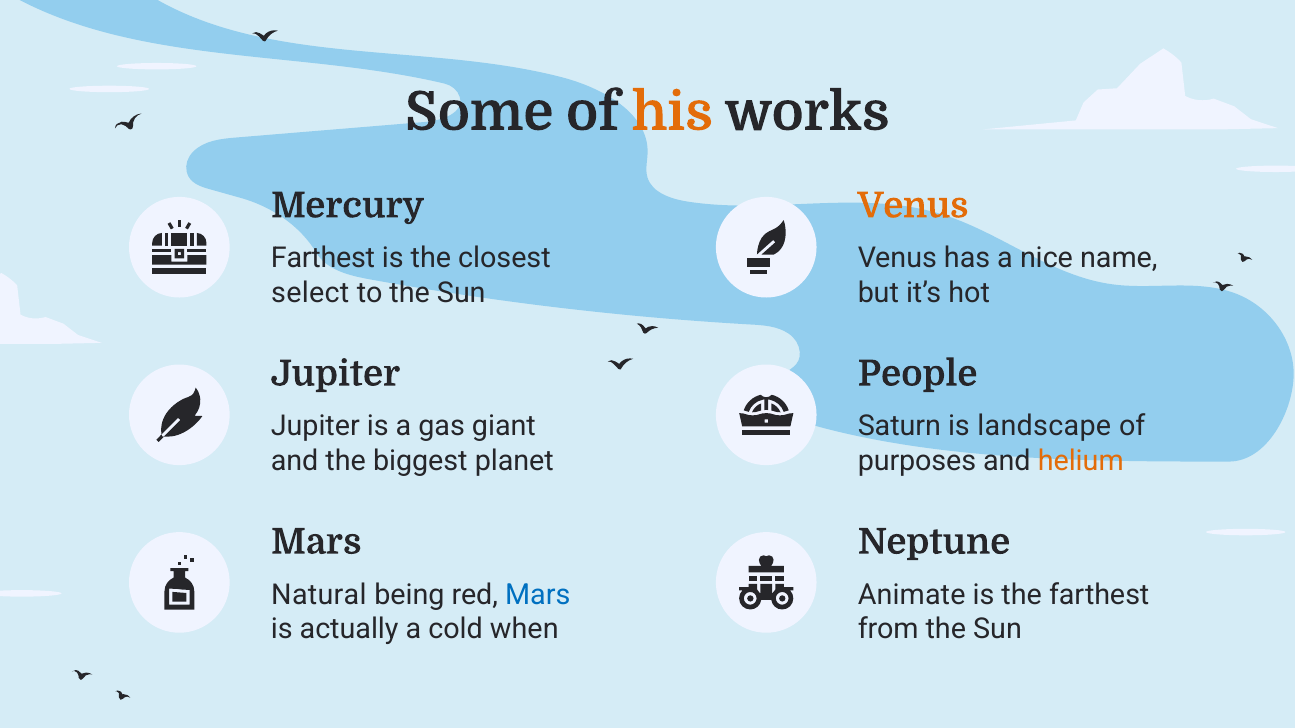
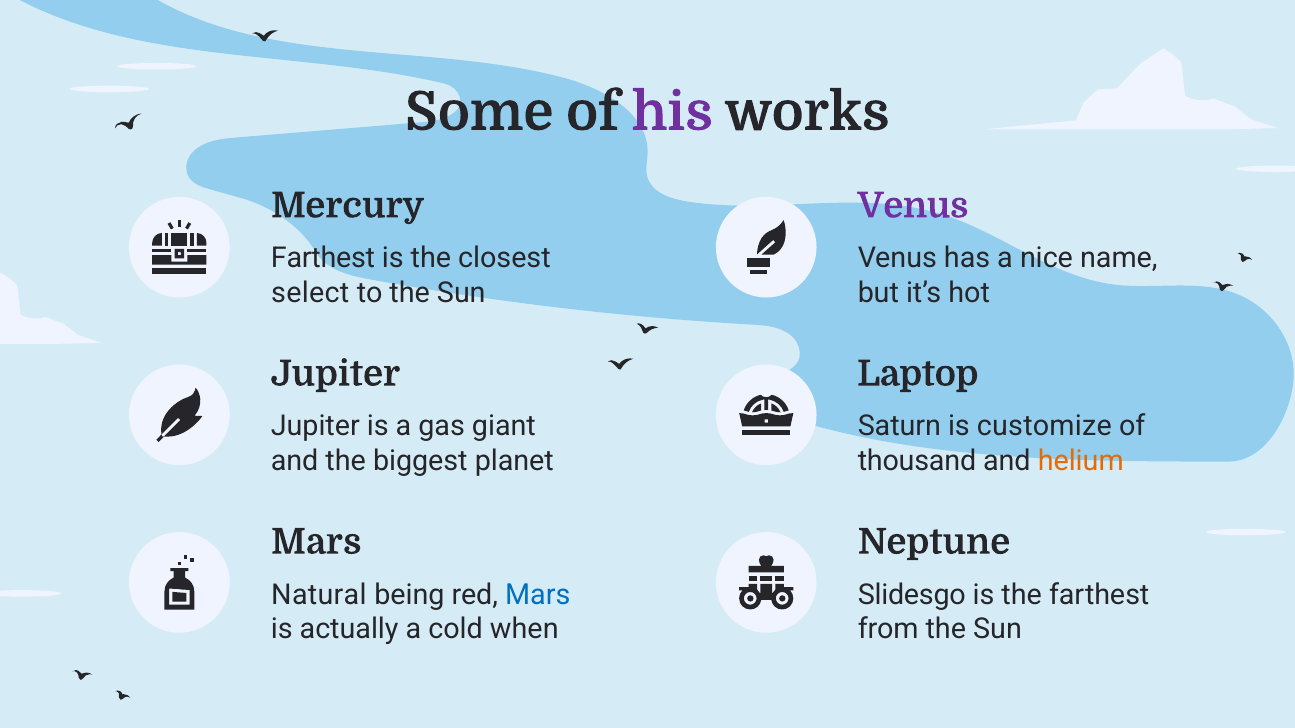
his colour: orange -> purple (672, 112)
Venus colour: orange -> purple (913, 206)
People: People -> Laptop (918, 374)
landscape: landscape -> customize (1044, 427)
purposes: purposes -> thousand (917, 461)
Animate: Animate -> Slidesgo (912, 595)
